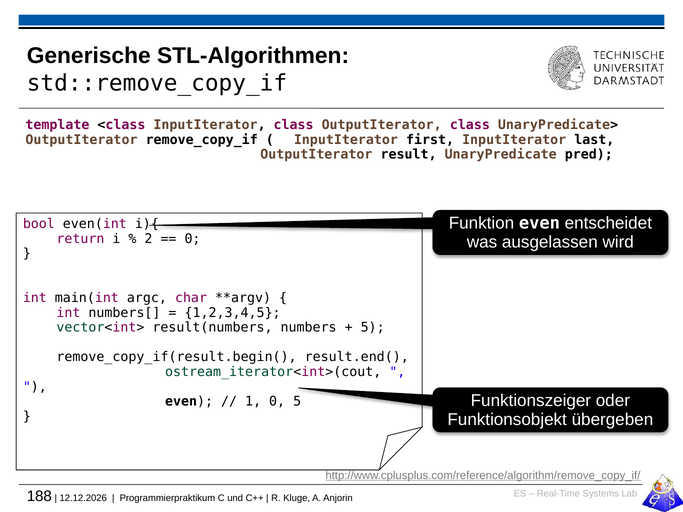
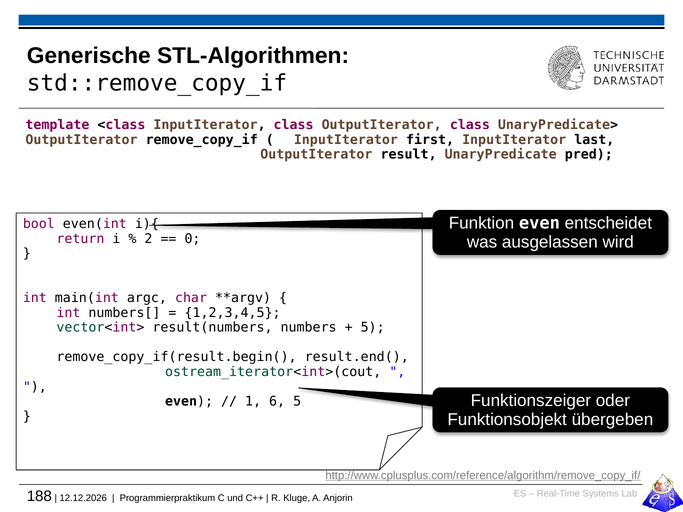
1 0: 0 -> 6 (277, 402)
